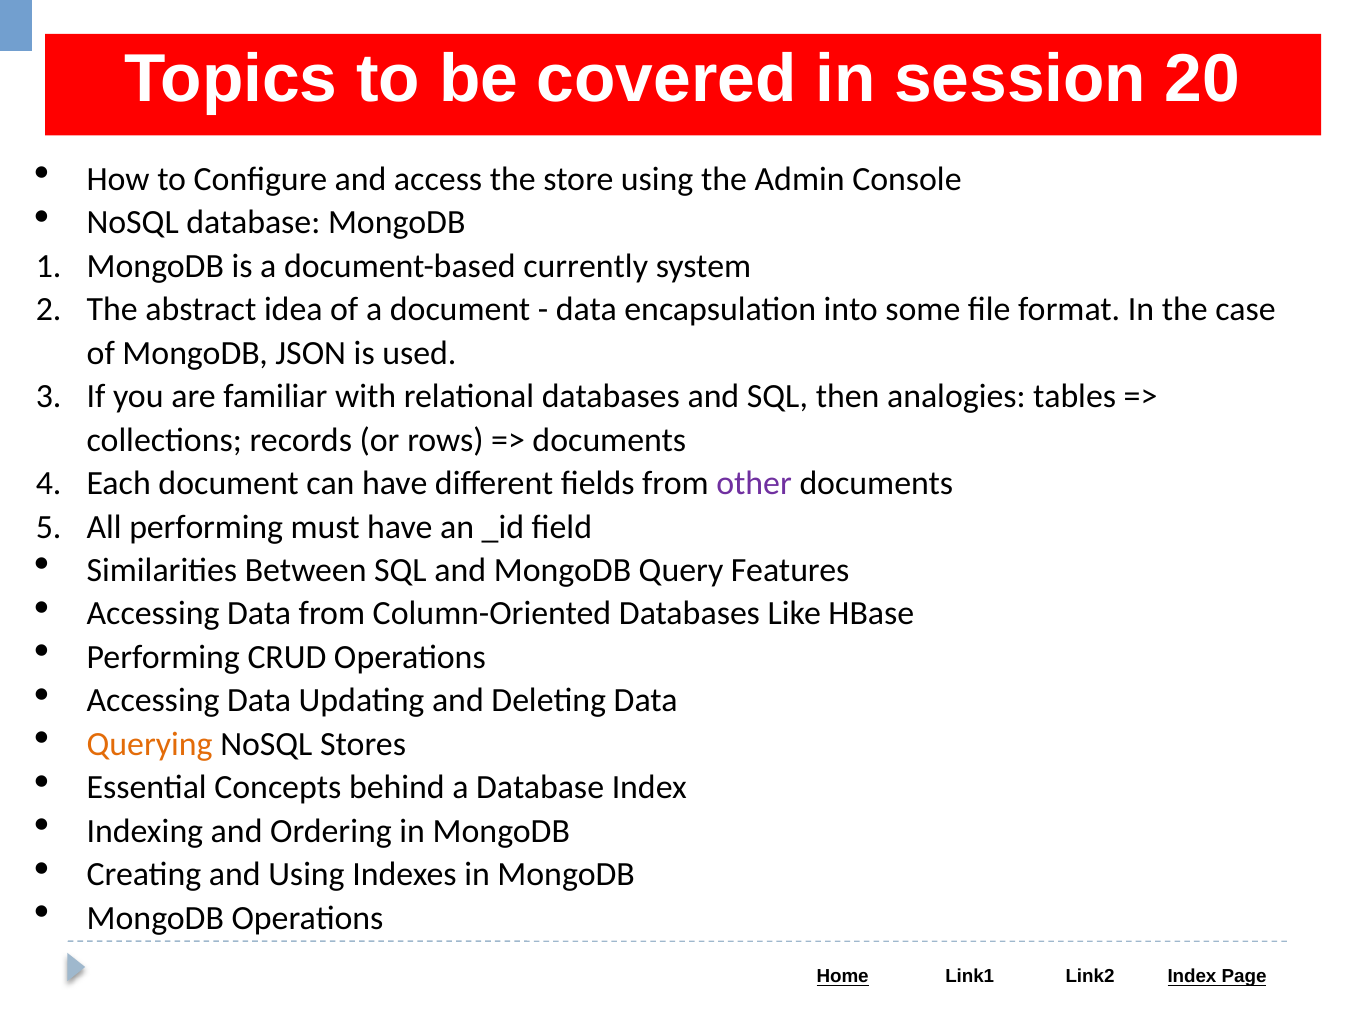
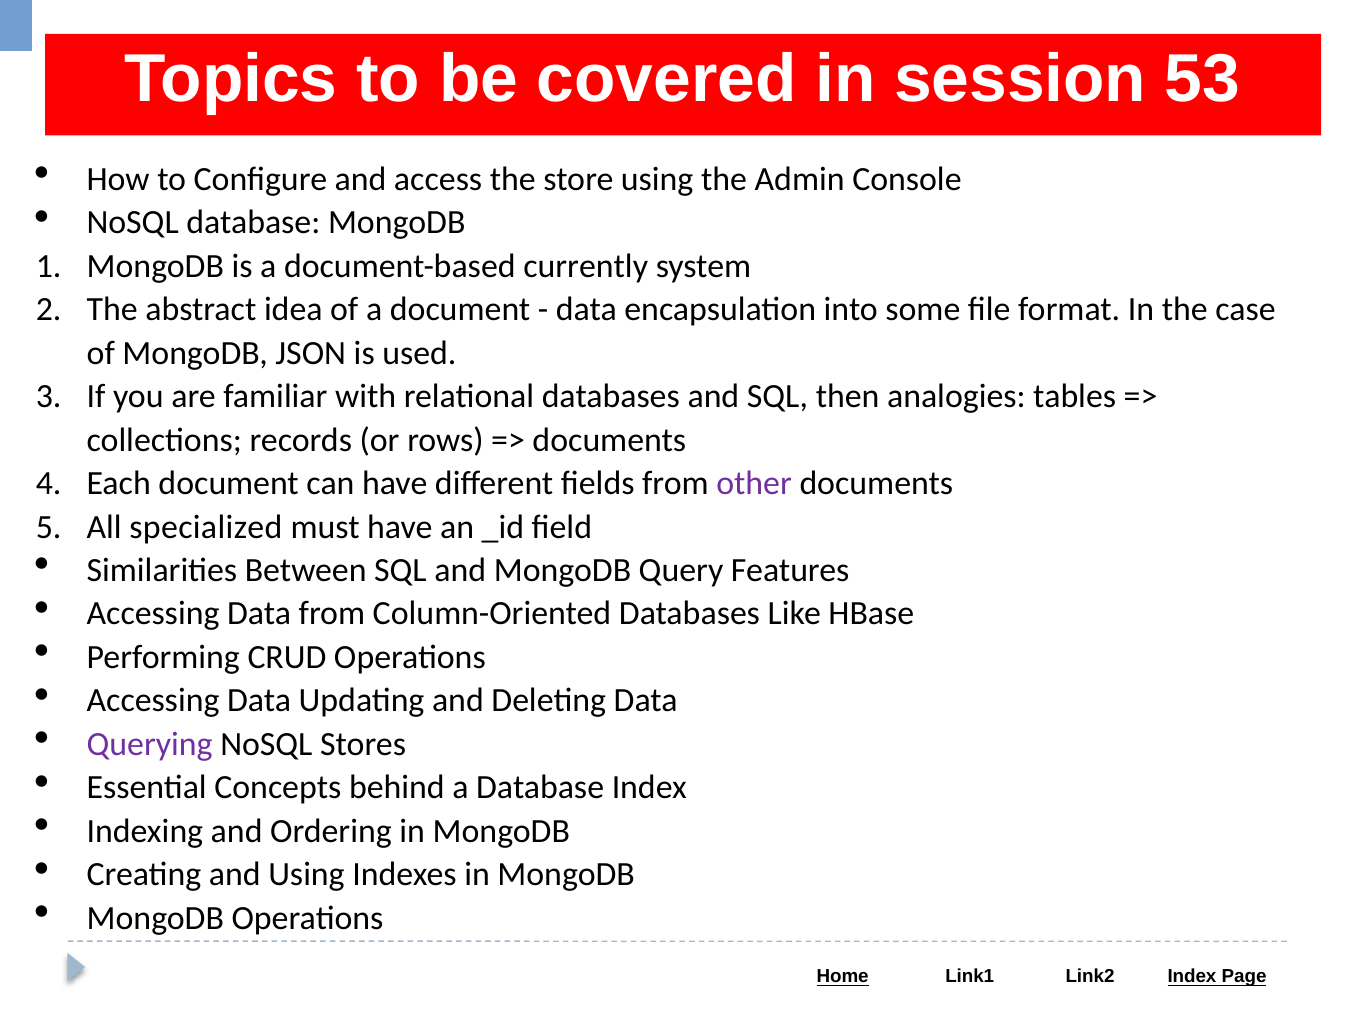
20: 20 -> 53 (1203, 80)
All performing: performing -> specialized (206, 527)
Querying colour: orange -> purple (150, 744)
